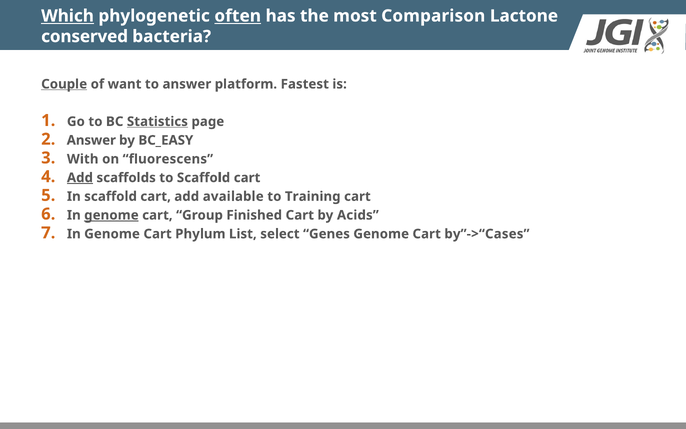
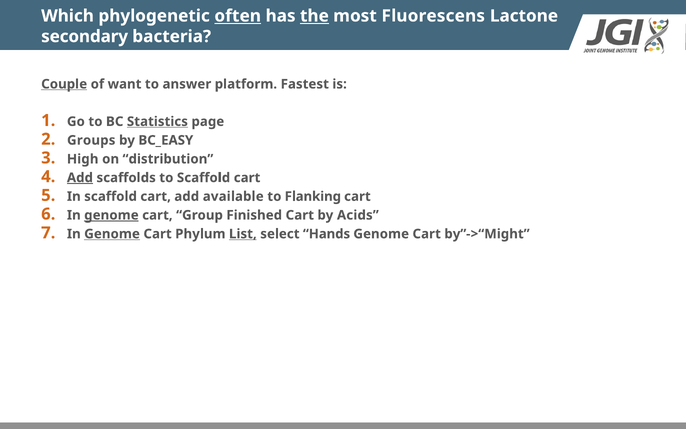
Which underline: present -> none (68, 16)
the underline: none -> present (314, 16)
Comparison: Comparison -> Fluorescens (433, 16)
conserved: conserved -> secondary (85, 36)
Answer: Answer -> Groups (91, 140)
With: With -> High (83, 159)
fluorescens: fluorescens -> distribution (168, 159)
Training: Training -> Flanking (313, 196)
Genome underline: none -> present (112, 234)
List underline: none -> present (243, 234)
Genes: Genes -> Hands (327, 234)
by”->“Cases: by”->“Cases -> by”->“Might (487, 234)
